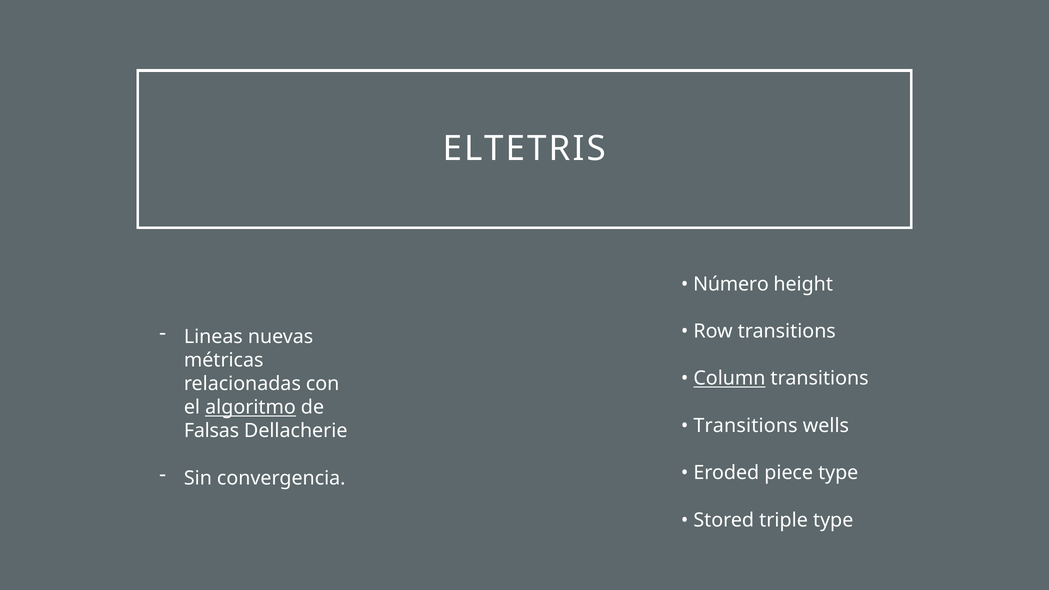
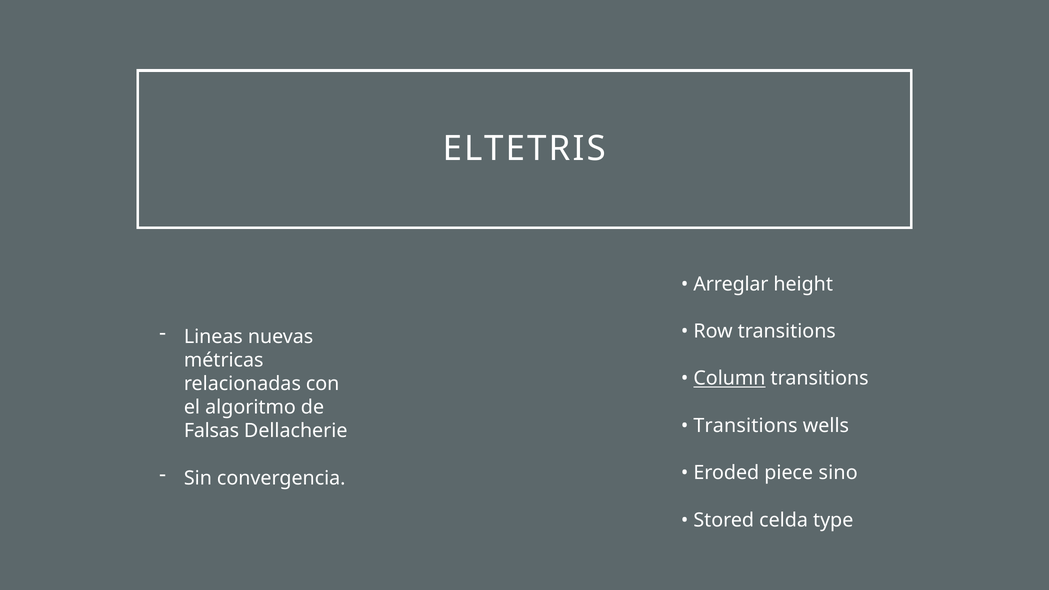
Número: Número -> Arreglar (731, 284)
algoritmo underline: present -> none (251, 407)
piece type: type -> sino (838, 473)
triple: triple -> celda (784, 520)
